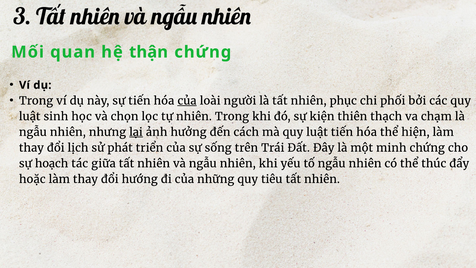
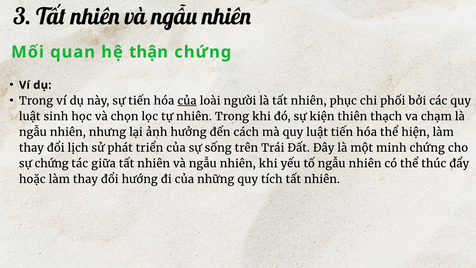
lại underline: present -> none (136, 132)
sự hoạch: hoạch -> chứng (52, 163)
tiêu: tiêu -> tích (272, 179)
